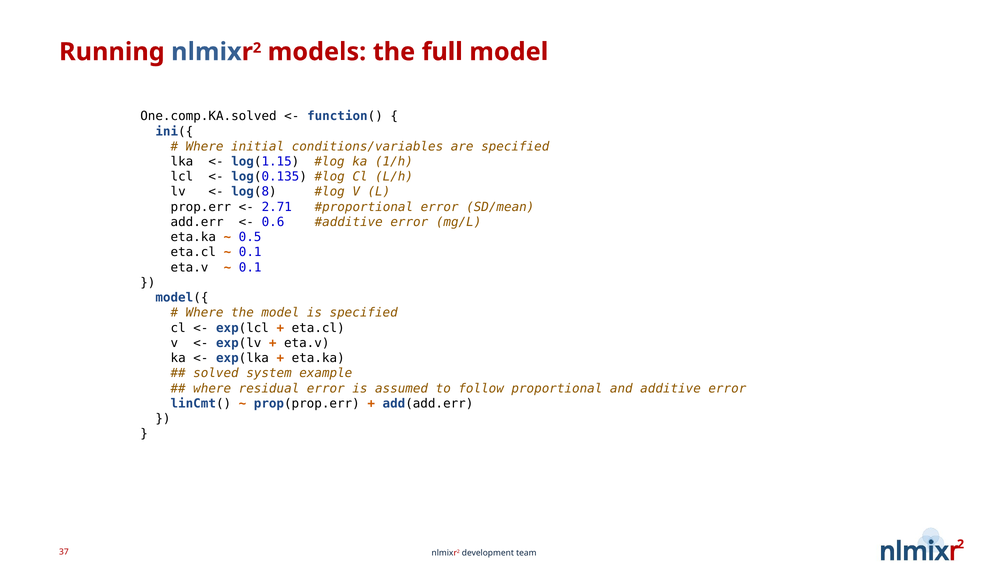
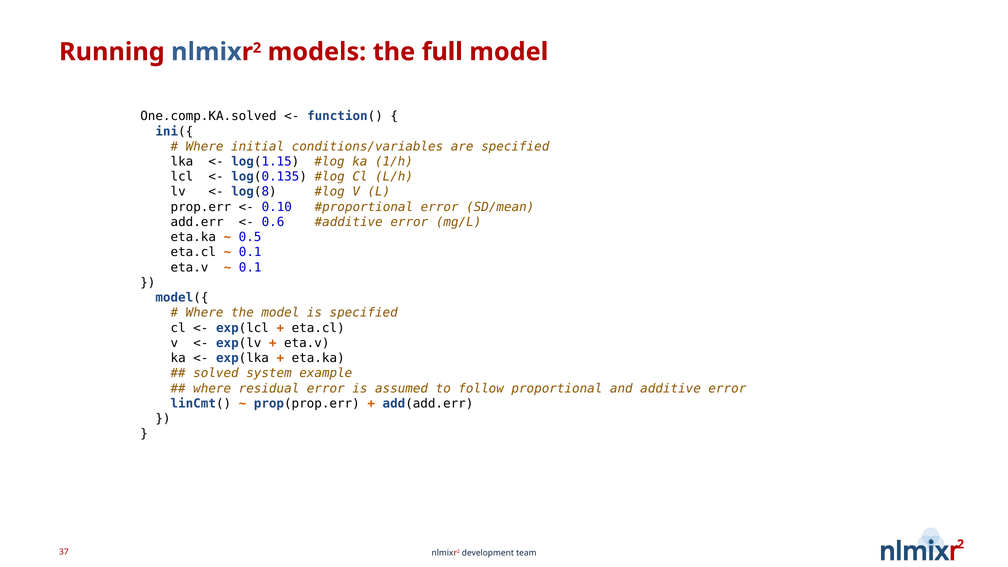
2.71: 2.71 -> 0.10 (277, 207)
